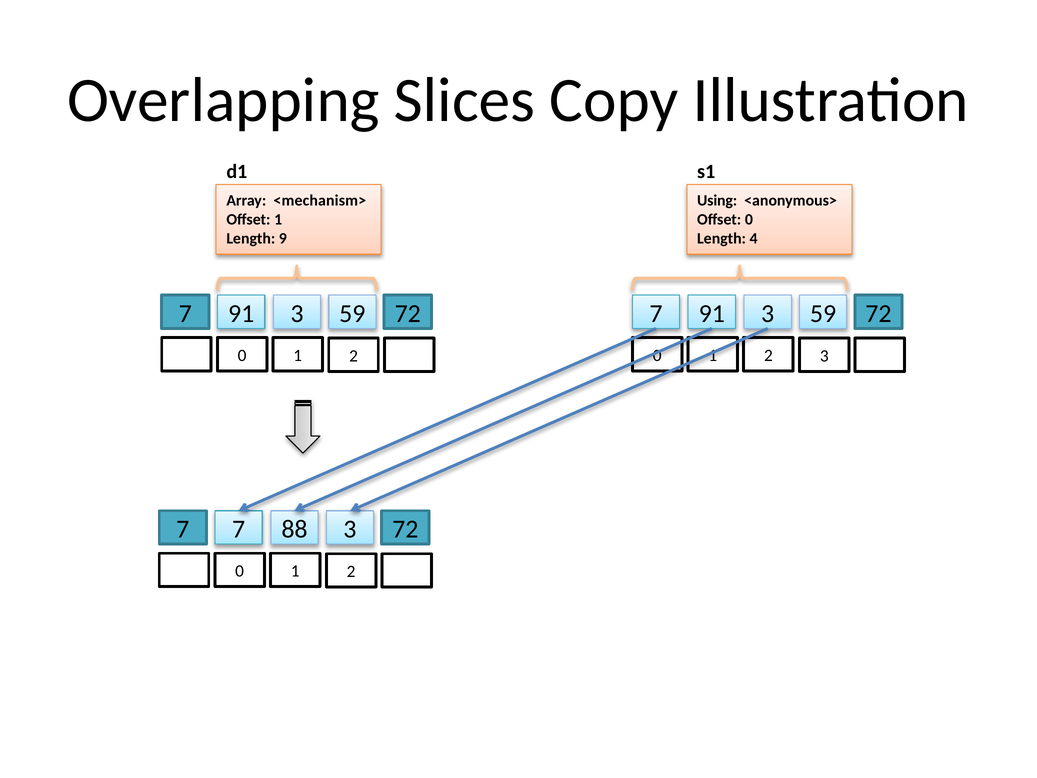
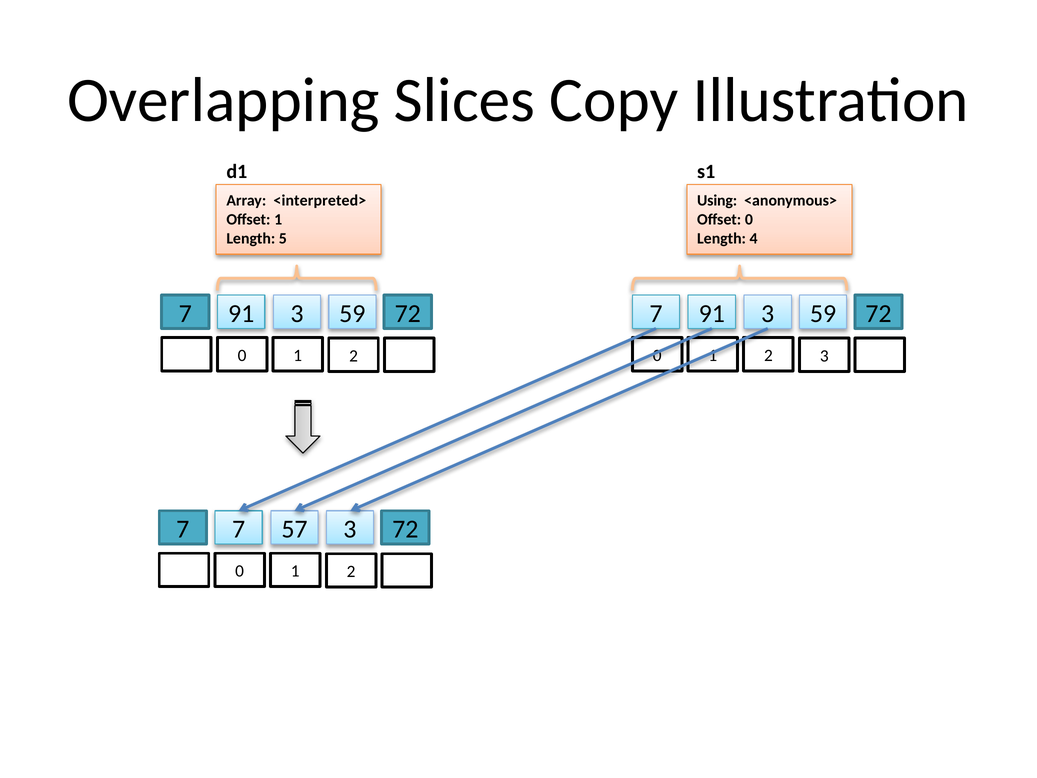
<mechanism>: <mechanism> -> <interpreted> (320, 200)
9: 9 -> 5 (283, 238)
88: 88 -> 57 (294, 529)
